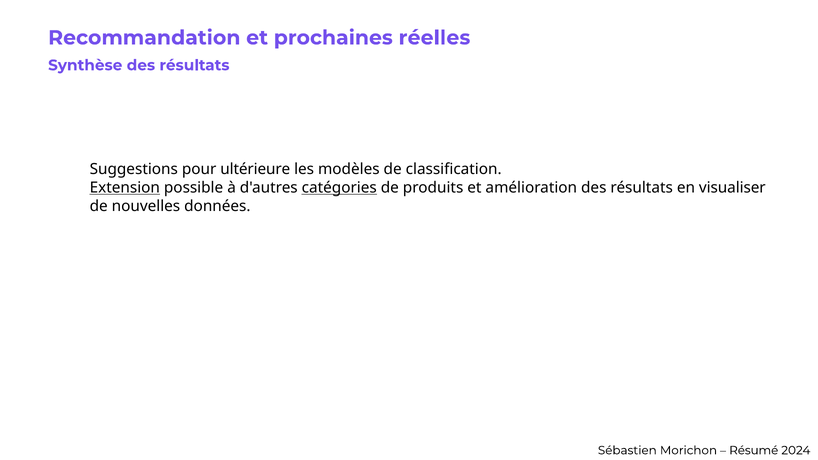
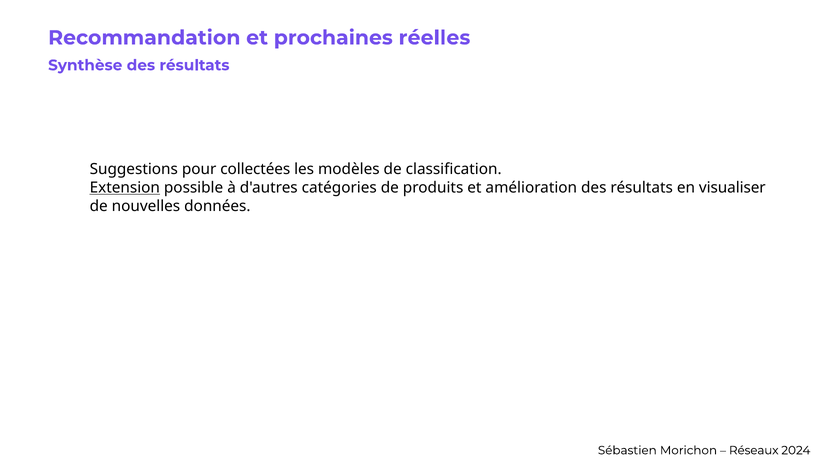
ultérieure: ultérieure -> collectées (255, 169)
catégories underline: present -> none (339, 188)
Résumé: Résumé -> Réseaux (754, 450)
